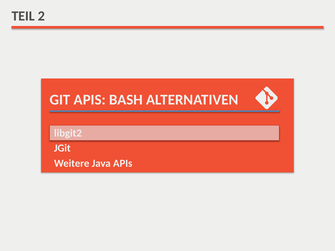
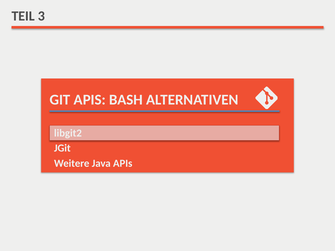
2: 2 -> 3 (42, 16)
